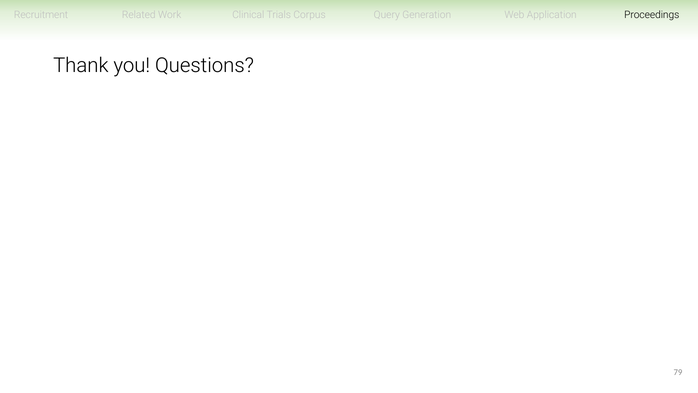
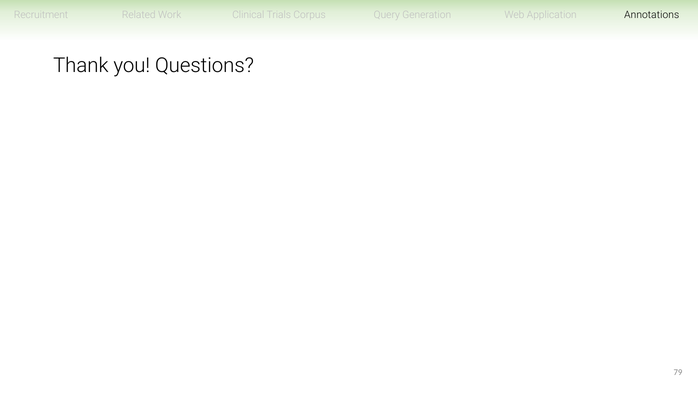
Proceedings: Proceedings -> Annotations (652, 15)
